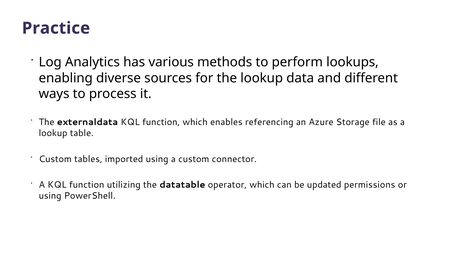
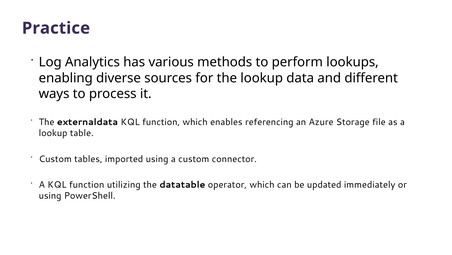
permissions: permissions -> immediately (370, 184)
